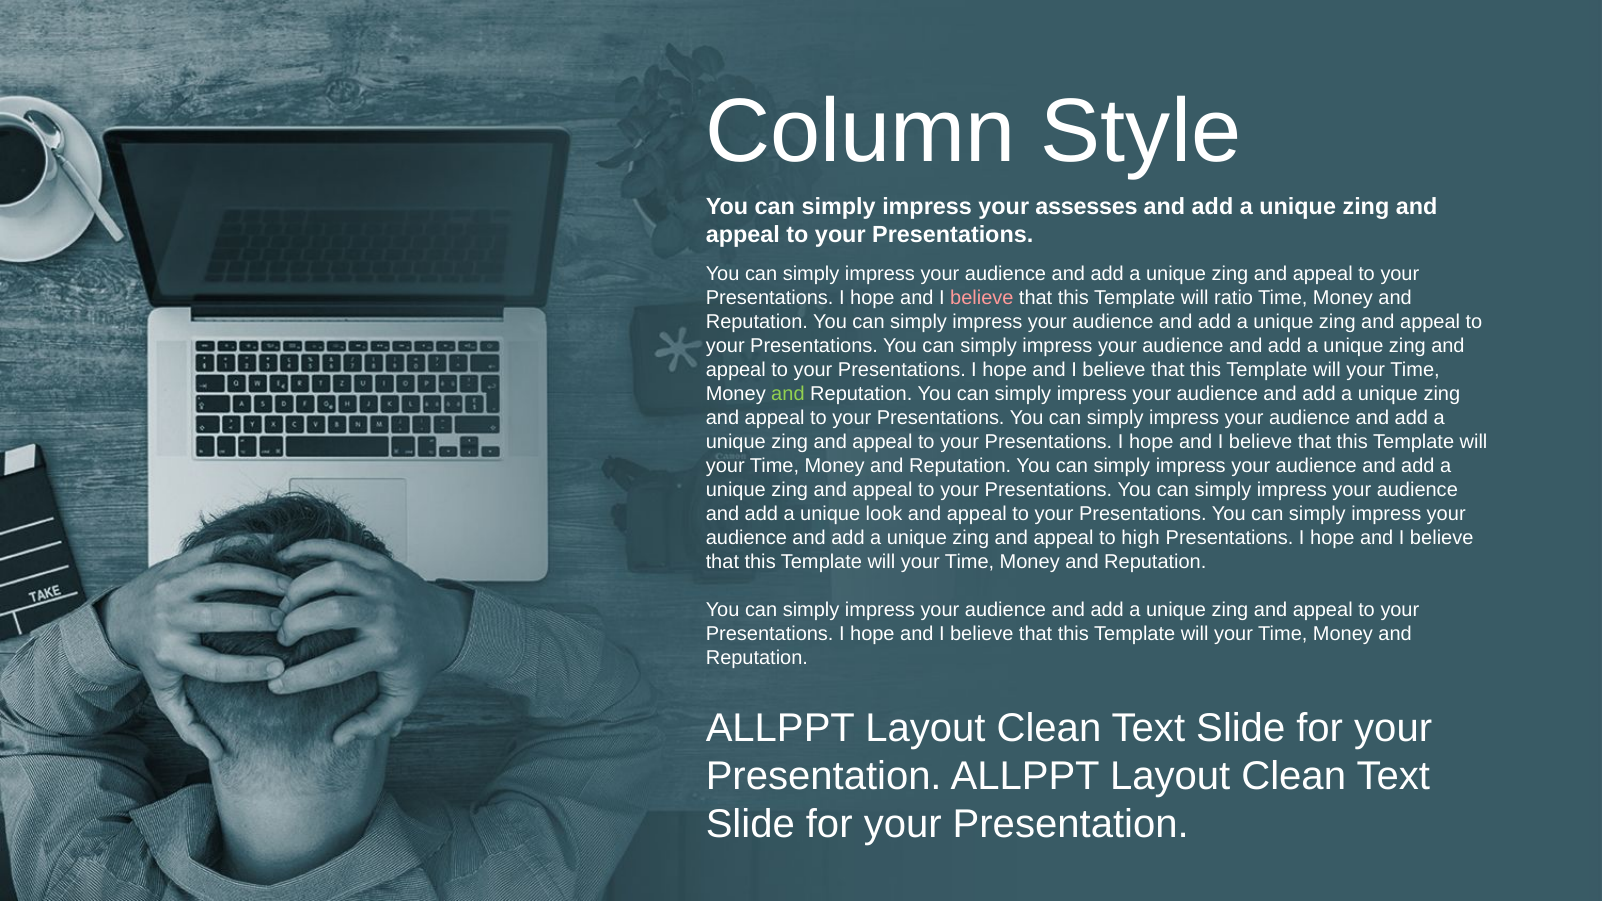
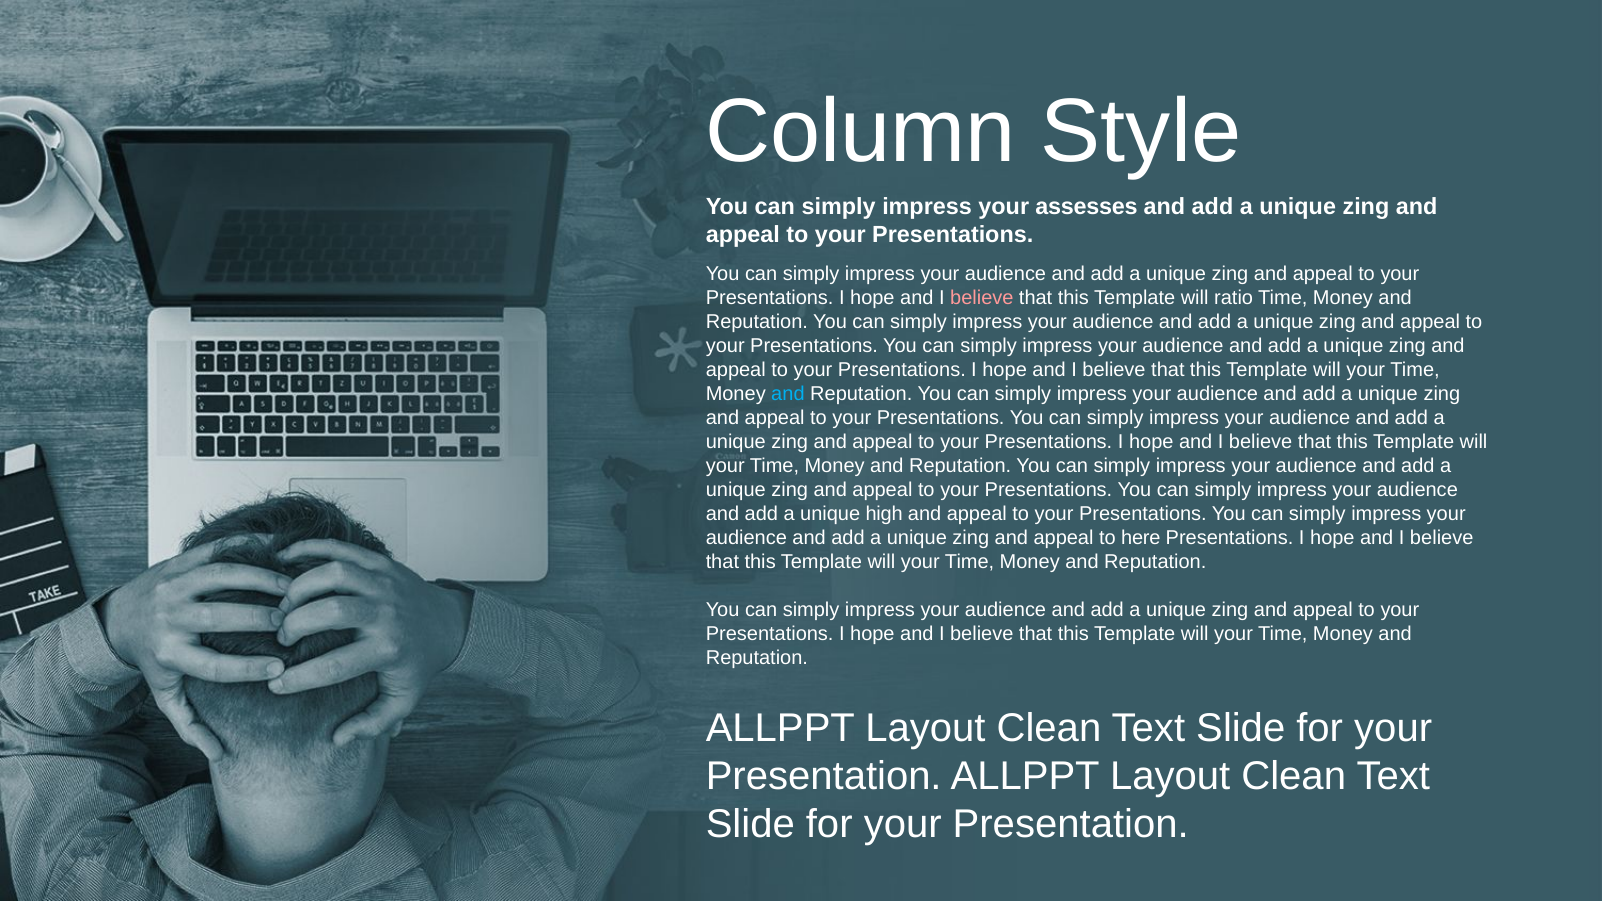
and colour: light green -> light blue (788, 394)
look: look -> high (884, 514)
high: high -> here (1141, 538)
